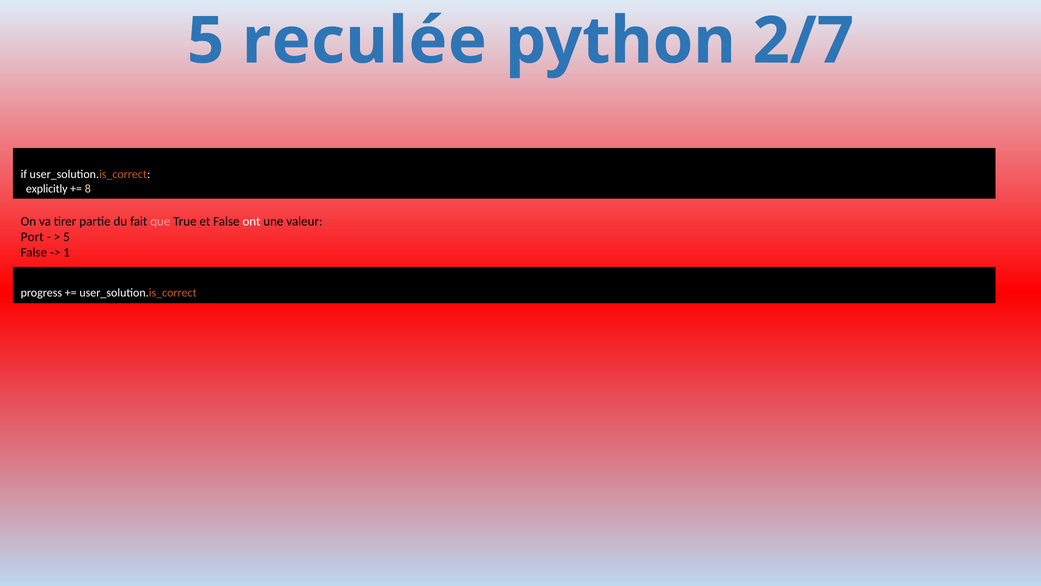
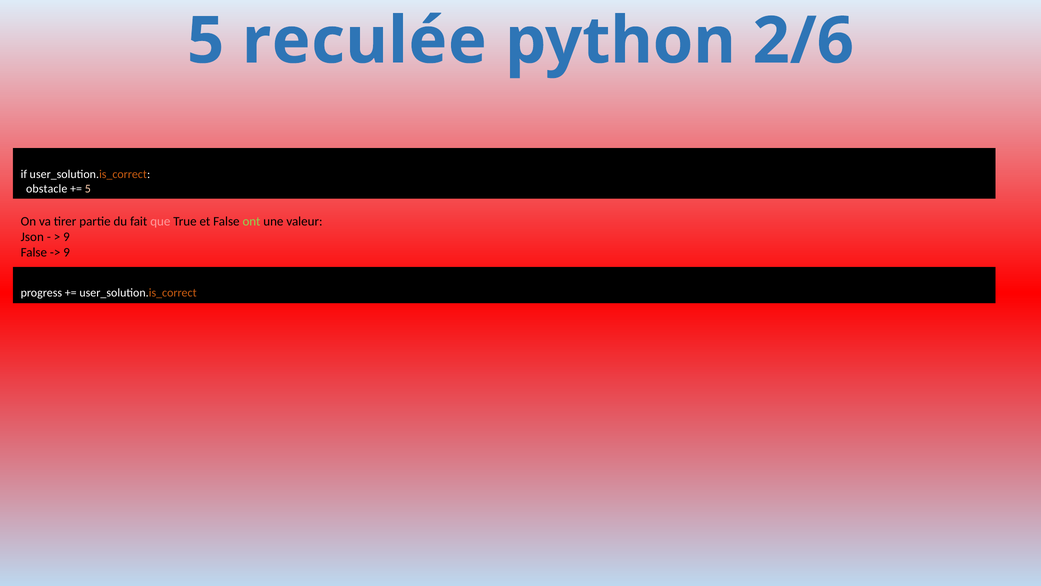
2/7: 2/7 -> 2/6 (803, 41)
explicitly: explicitly -> obstacle (47, 188)
8: 8 -> 5 (88, 188)
ont colour: white -> light green (252, 221)
Port: Port -> Json (32, 237)
5: 5 -> 9 (66, 237)
1: 1 -> 9 (67, 252)
